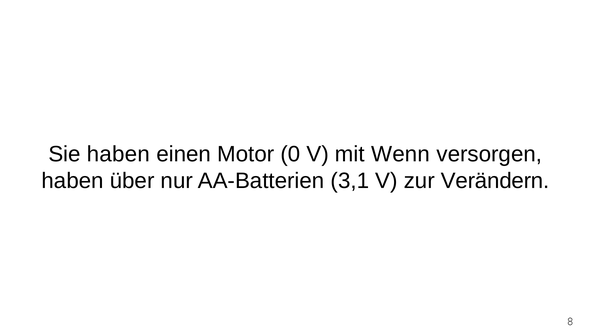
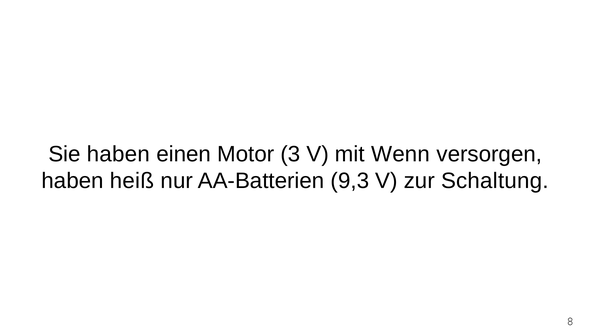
0: 0 -> 3 (290, 154)
über: über -> heiß (132, 181)
3,1: 3,1 -> 9,3 (350, 181)
Verändern: Verändern -> Schaltung (495, 181)
